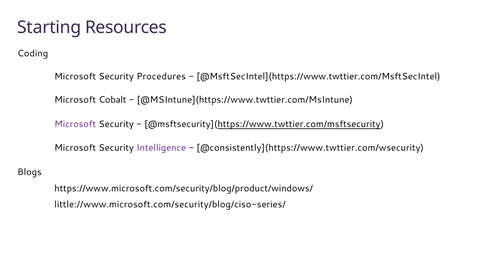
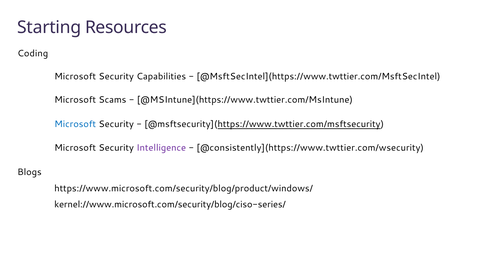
Procedures: Procedures -> Capabilities (161, 76)
Cobalt: Cobalt -> Scams (112, 100)
Microsoft colour: purple -> blue (75, 124)
little://www.microsoft.com/security/blog/ciso-series/: little://www.microsoft.com/security/blog/ciso-series/ -> kernel://www.microsoft.com/security/blog/ciso-series/ (170, 205)
